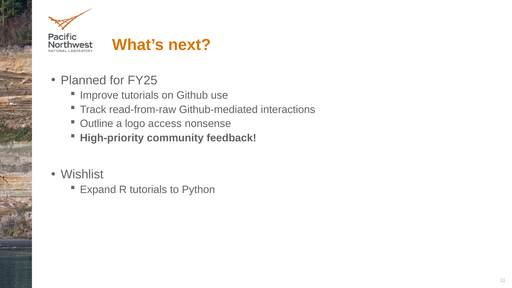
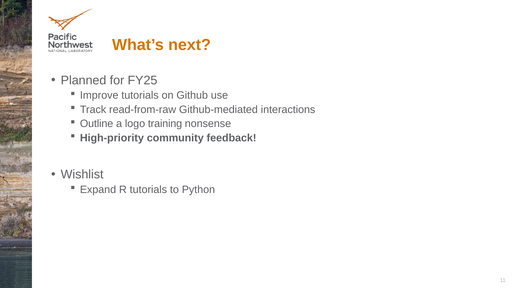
access: access -> training (165, 124)
